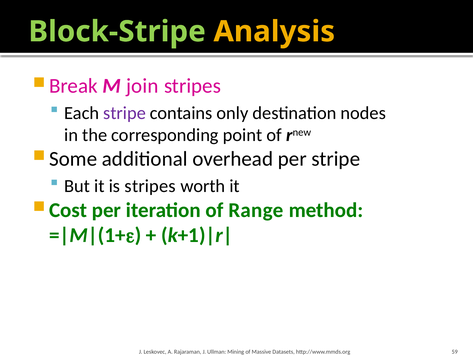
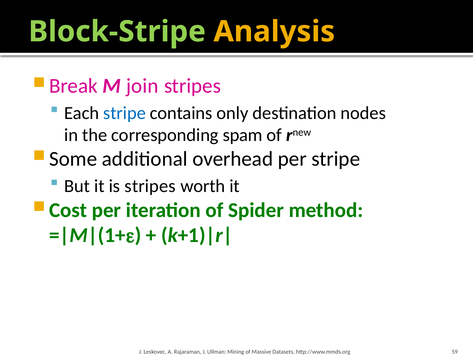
stripe colour: purple -> blue (125, 113)
point: point -> spam (243, 135)
Range: Range -> Spider (256, 210)
